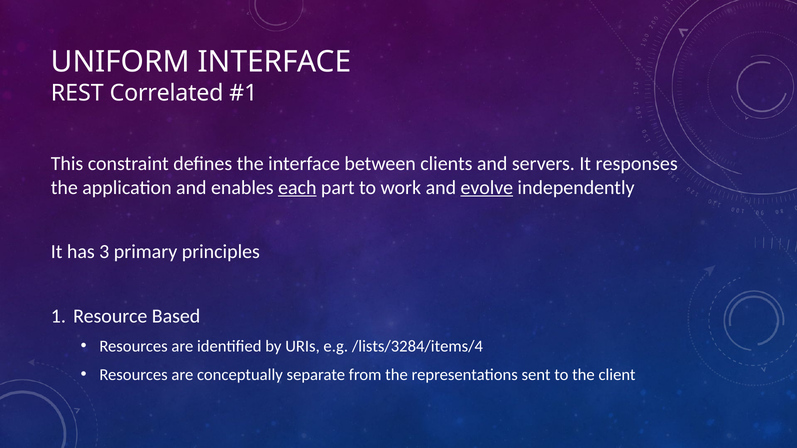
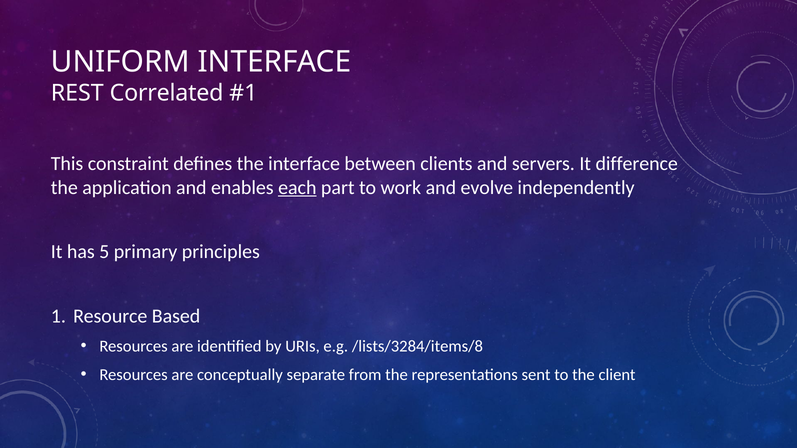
responses: responses -> difference (637, 164)
evolve underline: present -> none (487, 188)
3: 3 -> 5 (104, 252)
/lists/3284/items/4: /lists/3284/items/4 -> /lists/3284/items/8 (417, 347)
